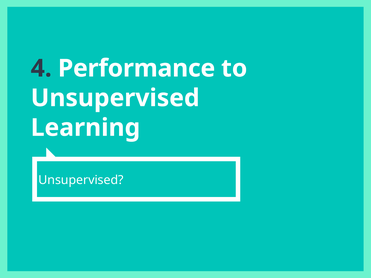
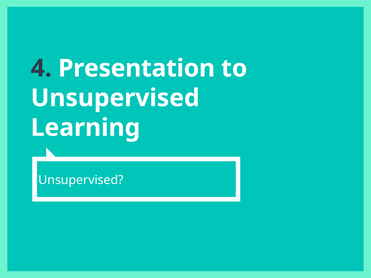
Performance: Performance -> Presentation (137, 68)
